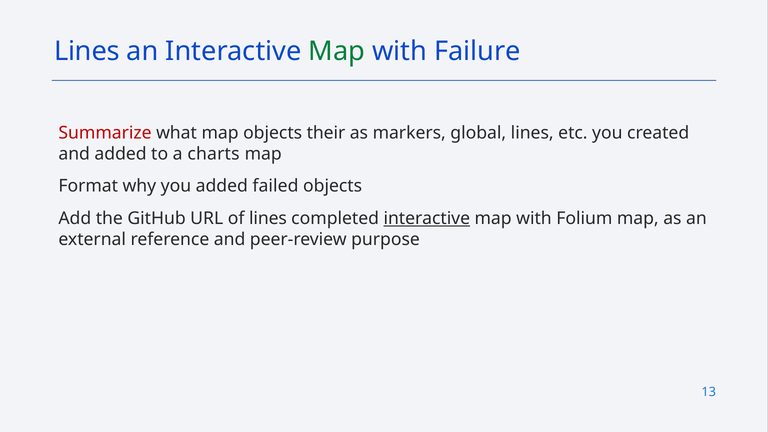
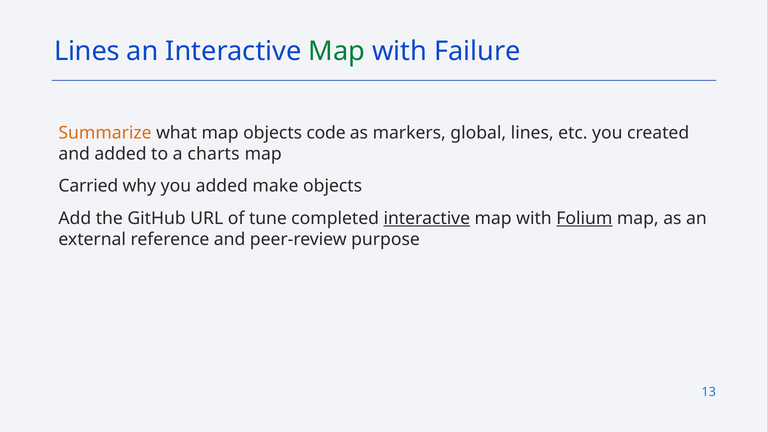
Summarize colour: red -> orange (105, 133)
their: their -> code (326, 133)
Format: Format -> Carried (88, 186)
failed: failed -> make (275, 186)
of lines: lines -> tune (268, 218)
Folium underline: none -> present (584, 218)
